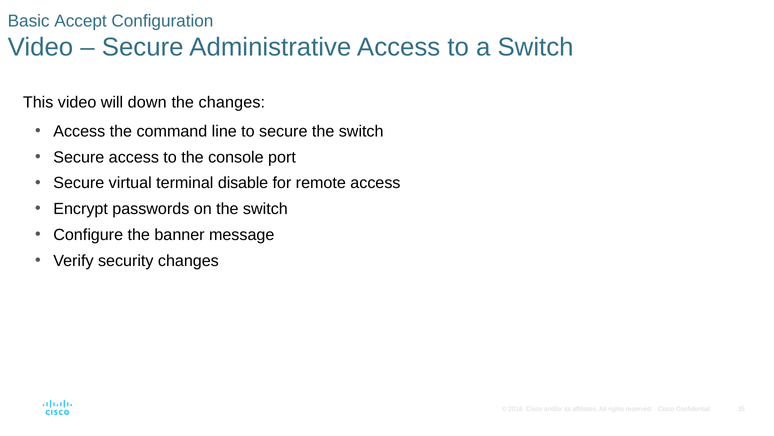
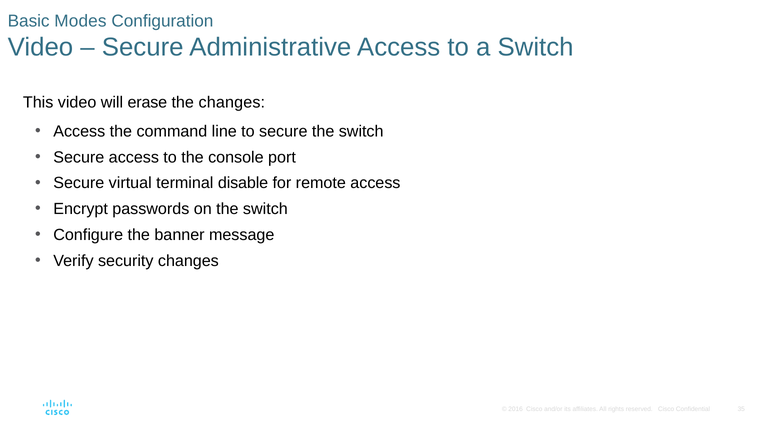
Accept: Accept -> Modes (80, 21)
down: down -> erase (147, 102)
